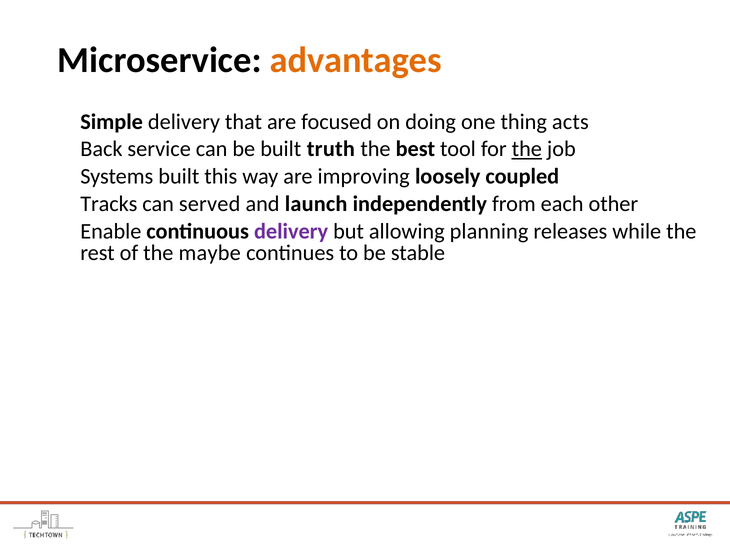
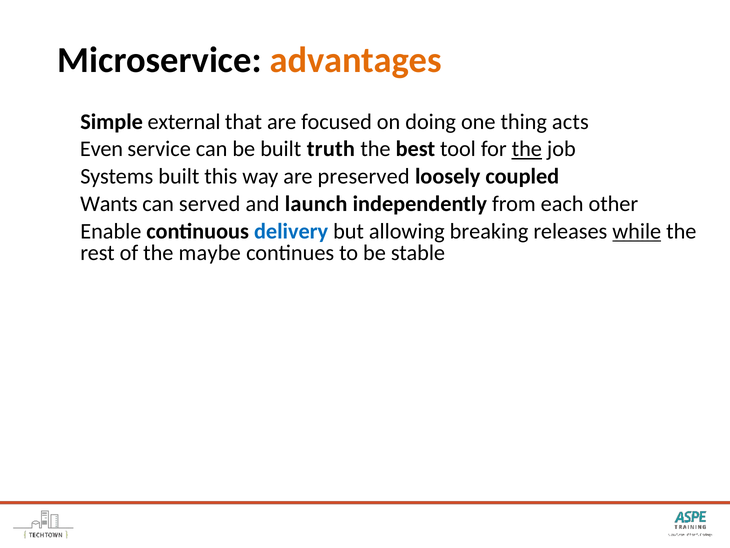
Simple delivery: delivery -> external (184, 122)
Back: Back -> Even (102, 149)
improving: improving -> preserved (364, 176)
Tracks: Tracks -> Wants (109, 204)
delivery colour: purple -> blue (291, 231)
planning: planning -> breaking (489, 231)
while underline: none -> present (637, 231)
